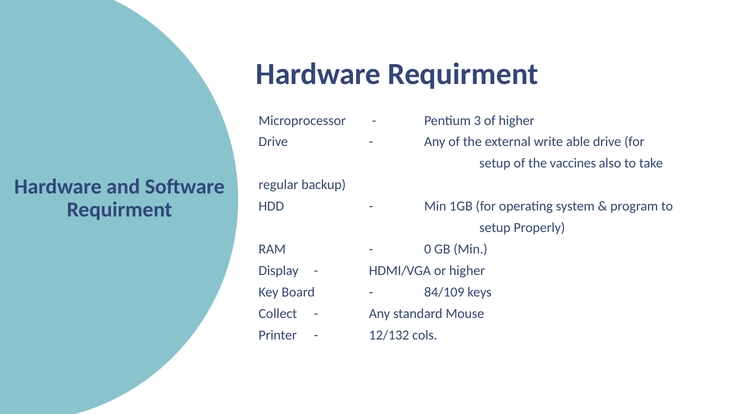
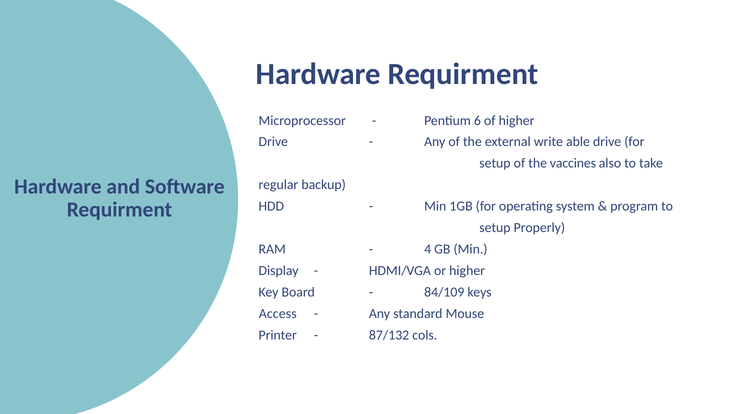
3: 3 -> 6 (477, 120)
0: 0 -> 4 (428, 249)
Collect: Collect -> Access (278, 314)
12/132: 12/132 -> 87/132 (389, 335)
